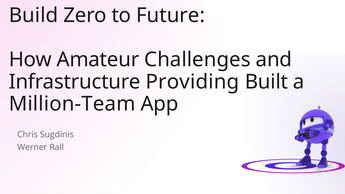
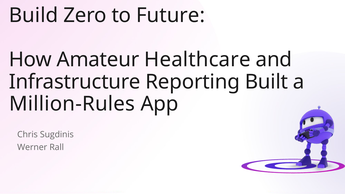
Challenges: Challenges -> Healthcare (197, 60)
Providing: Providing -> Reporting (193, 82)
Million-Team: Million-Team -> Million-Rules (72, 104)
